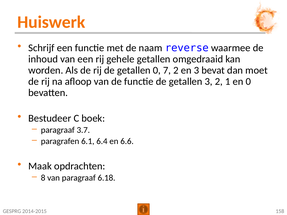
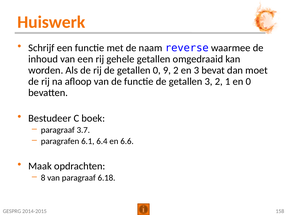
7: 7 -> 9 (167, 70)
